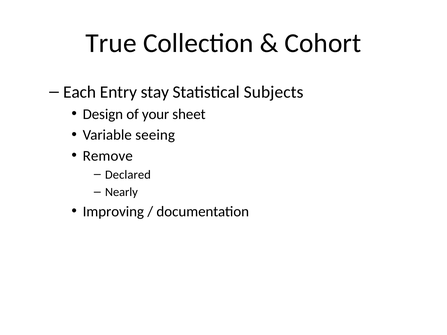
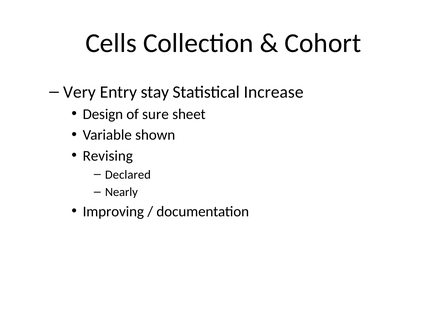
True: True -> Cells (111, 43)
Each: Each -> Very (79, 92)
Subjects: Subjects -> Increase (274, 92)
your: your -> sure (155, 114)
seeing: seeing -> shown (155, 135)
Remove: Remove -> Revising (108, 156)
